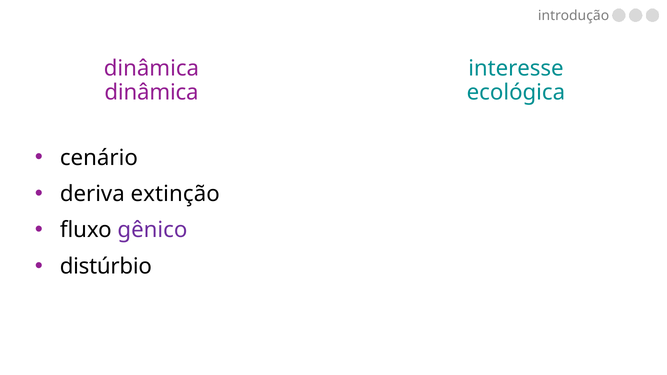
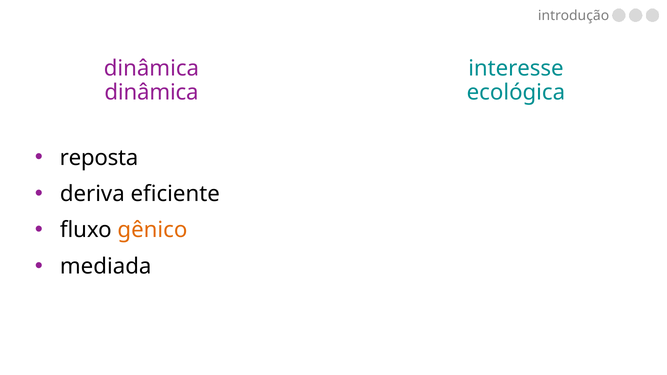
cenário: cenário -> reposta (99, 158)
extinção: extinção -> eficiente (175, 194)
gênico colour: purple -> orange (152, 230)
distúrbio: distúrbio -> mediada (106, 266)
